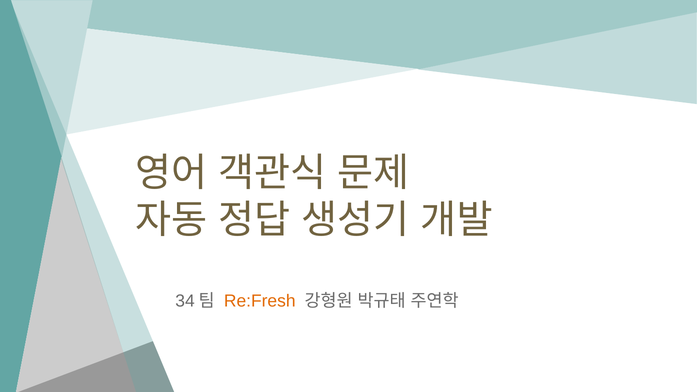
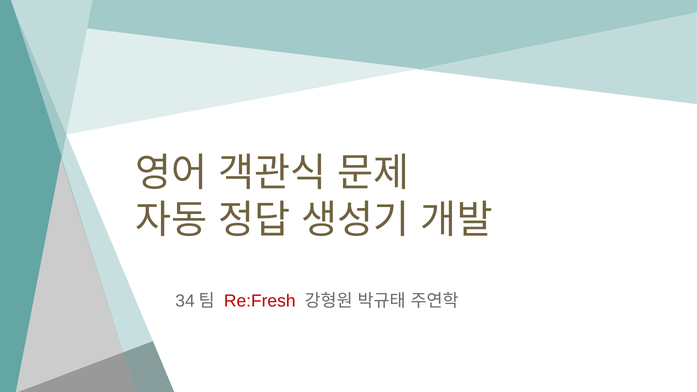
Re:Fresh colour: orange -> red (260, 301)
